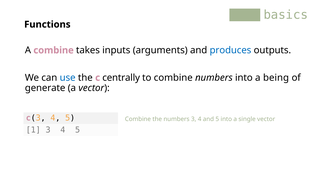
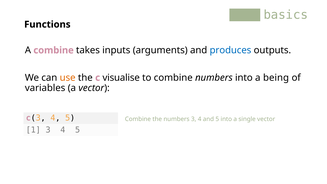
use colour: blue -> orange (68, 78)
centrally: centrally -> visualise (121, 78)
generate: generate -> variables (45, 88)
